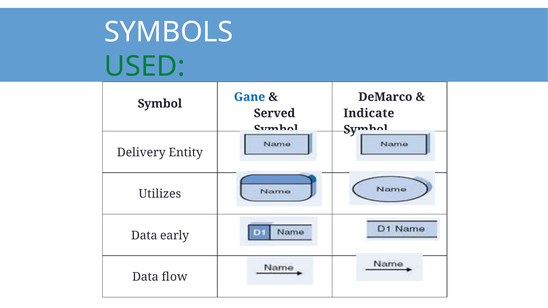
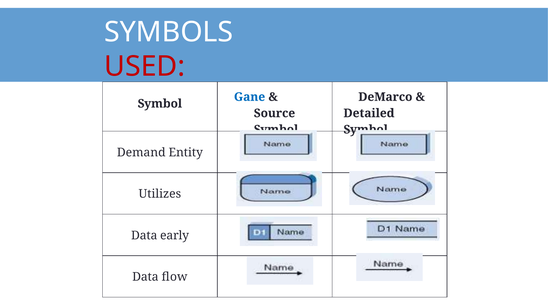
USED colour: green -> red (145, 66)
Served: Served -> Source (274, 113)
Indicate: Indicate -> Detailed (369, 113)
Delivery: Delivery -> Demand (141, 153)
